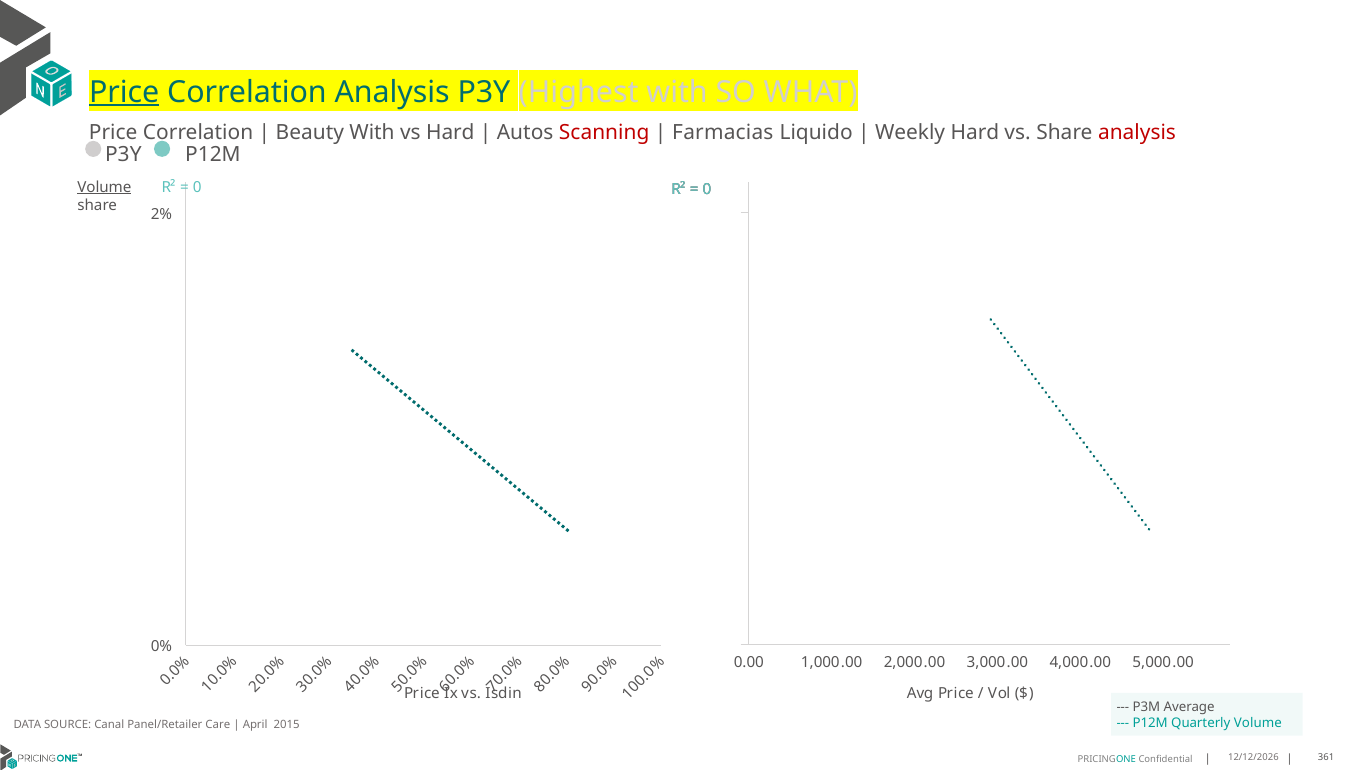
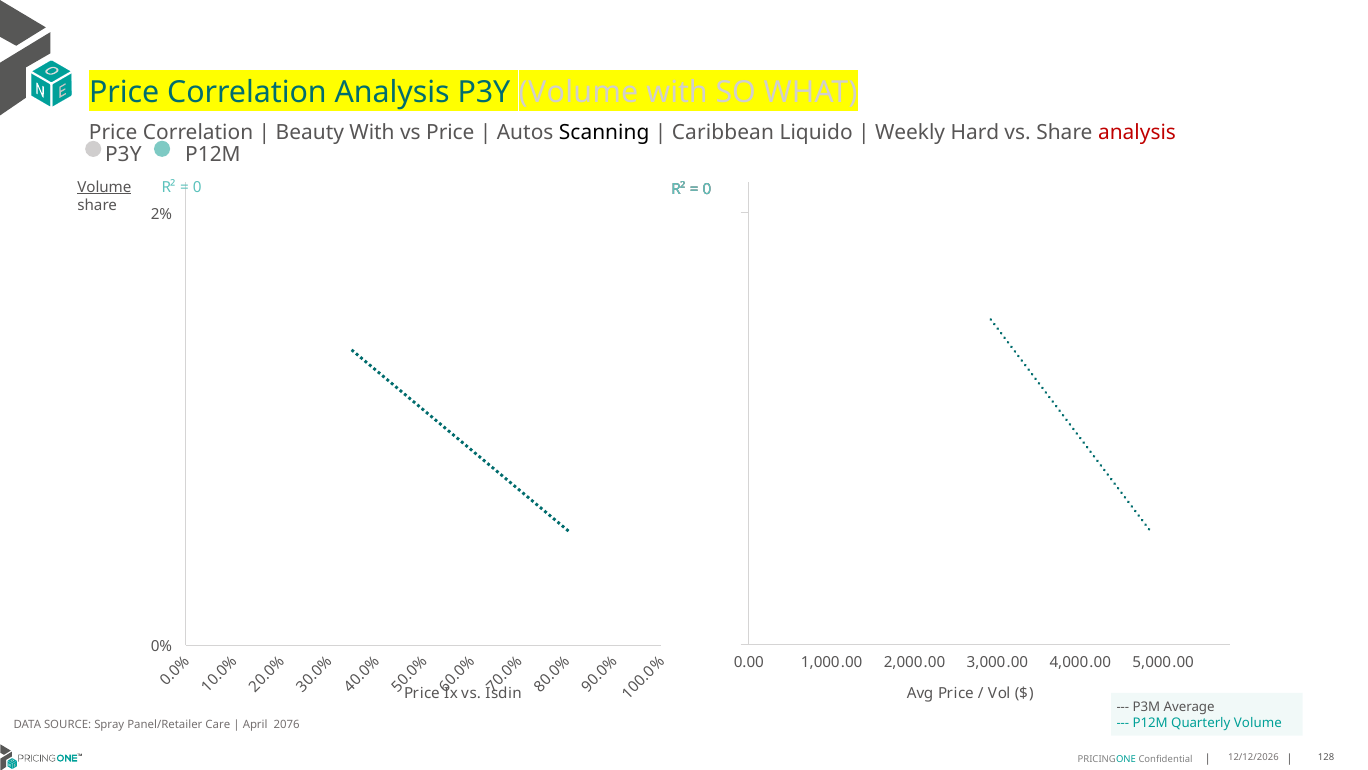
Price underline: present -> none (124, 92)
P3Y Highest: Highest -> Volume (579, 92)
vs Hard: Hard -> Price (450, 132)
Scanning colour: red -> black (604, 132)
Farmacias: Farmacias -> Caribbean (723, 132)
Canal: Canal -> Spray (109, 725)
2015: 2015 -> 2076 (287, 725)
361: 361 -> 128 (1326, 757)
